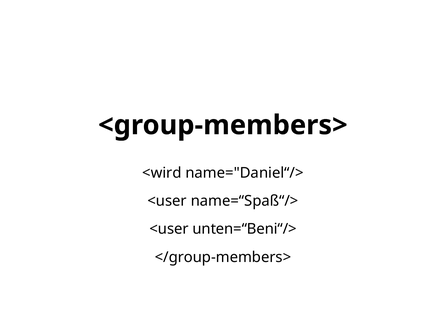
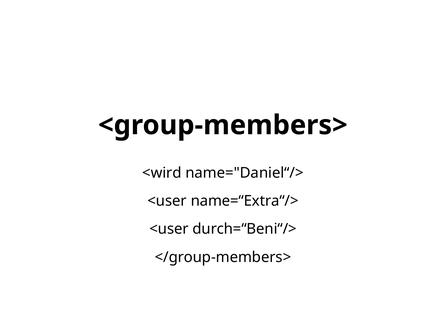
name=“Spaß“/>: name=“Spaß“/> -> name=“Extra“/> (245, 201)
unten=“Beni“/>: unten=“Beni“/> -> durch=“Beni“/> (245, 229)
